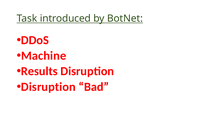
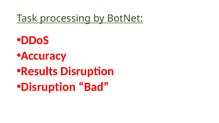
introduced: introduced -> processing (65, 18)
Machine: Machine -> Accuracy (44, 56)
